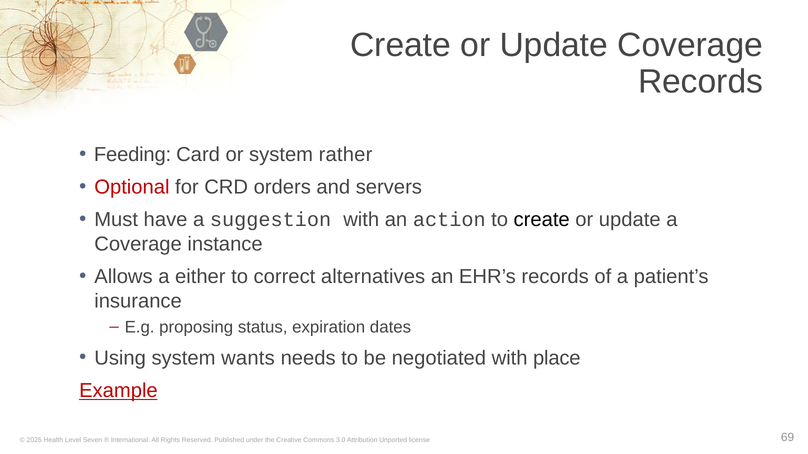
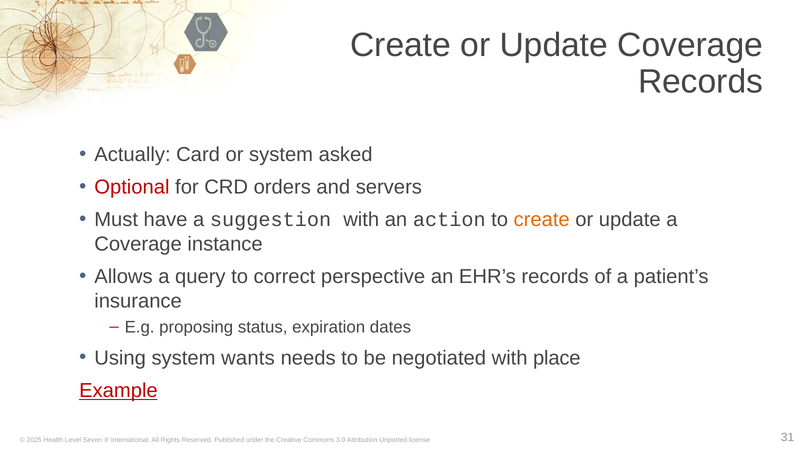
Feeding: Feeding -> Actually (132, 155)
rather: rather -> asked (346, 155)
create colour: black -> orange (542, 220)
either: either -> query (200, 277)
alternatives: alternatives -> perspective (373, 277)
69: 69 -> 31 (788, 438)
